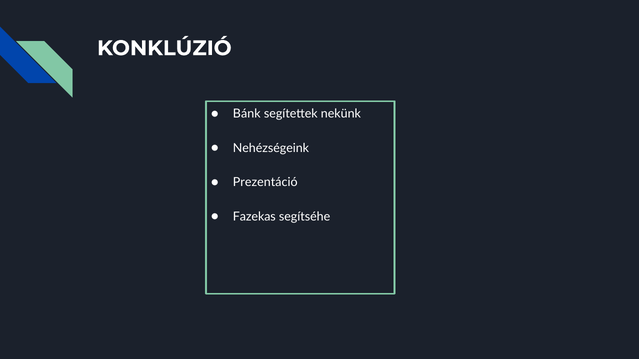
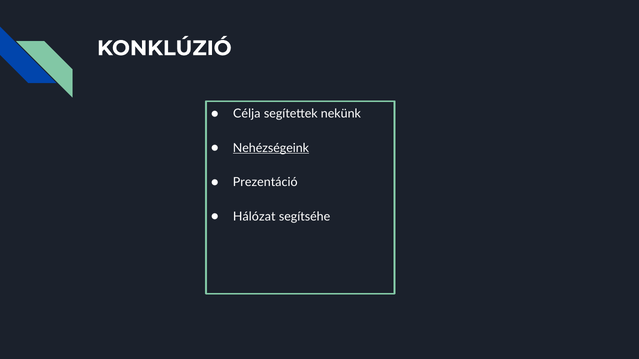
Bánk: Bánk -> Célja (247, 114)
Nehézségeink underline: none -> present (271, 148)
Fazekas: Fazekas -> Hálózat (254, 217)
